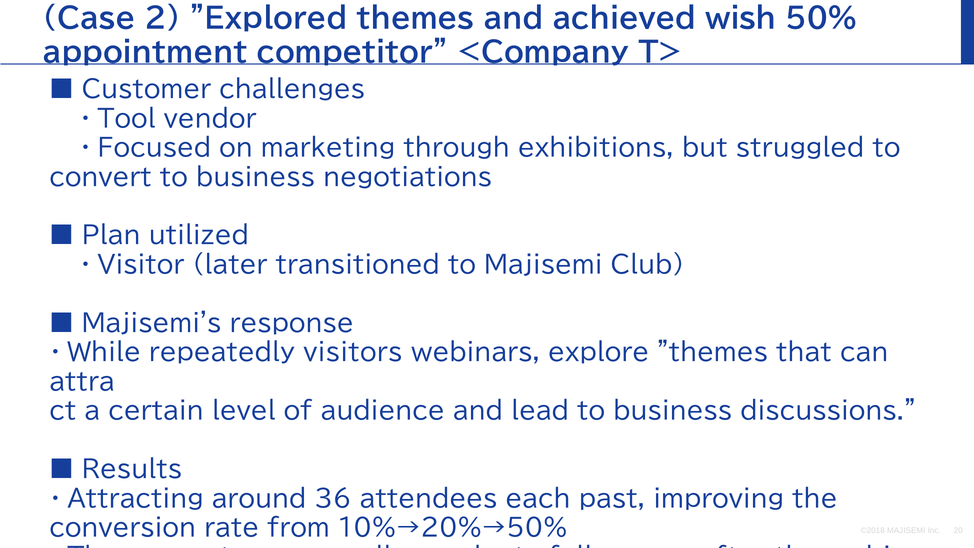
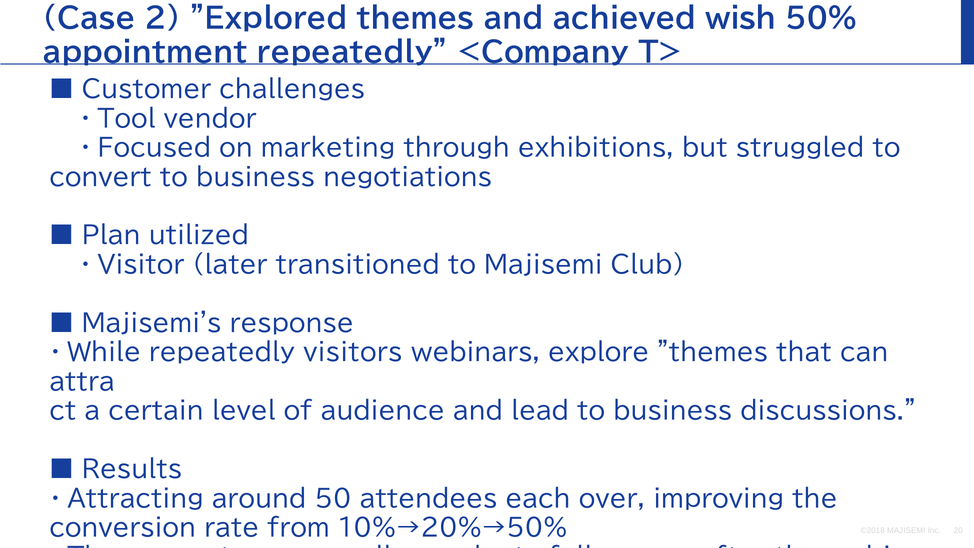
appointment competitor: competitor -> repeatedly (352, 53)
36: 36 -> 50 (333, 499)
past: past -> over (612, 499)
